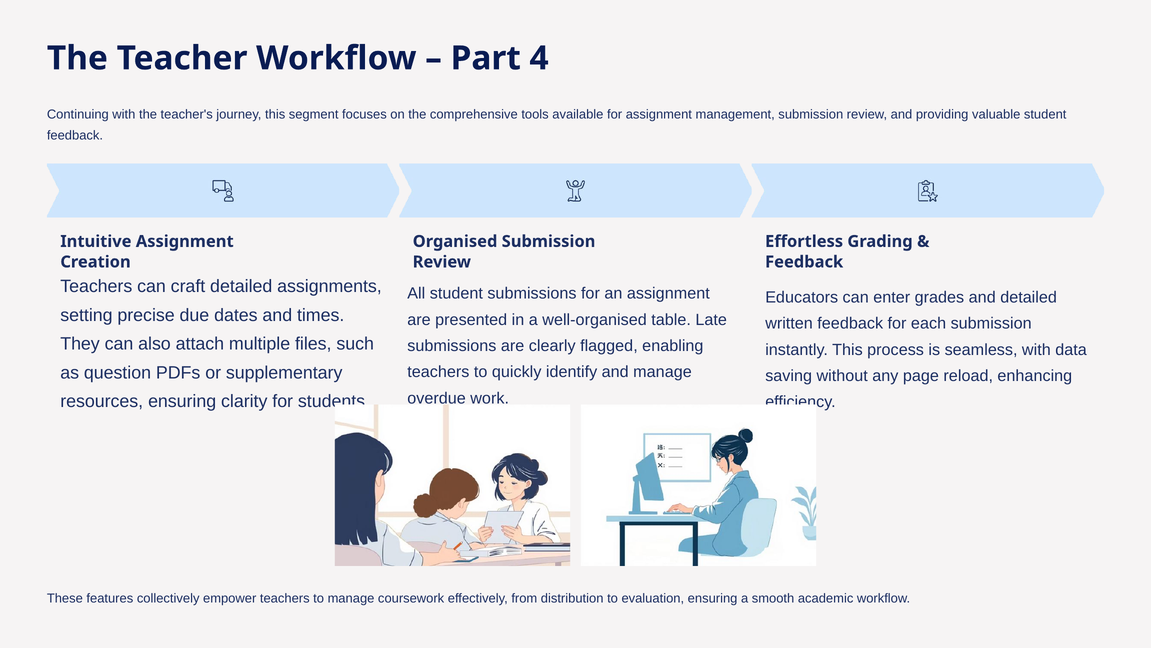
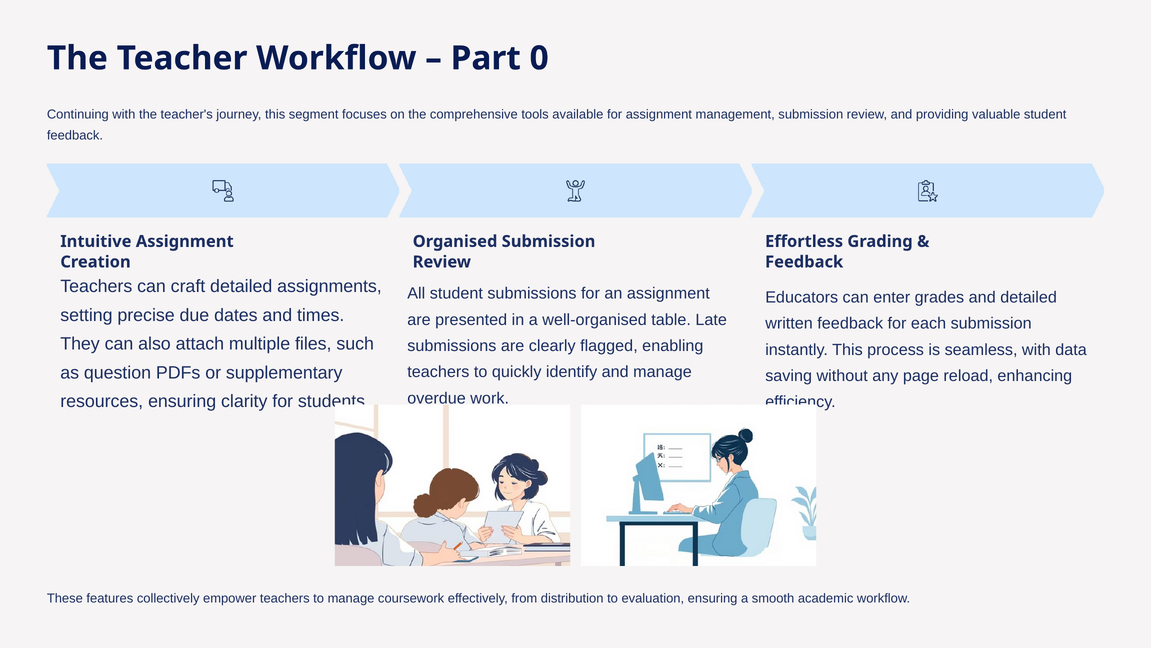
4: 4 -> 0 (539, 58)
